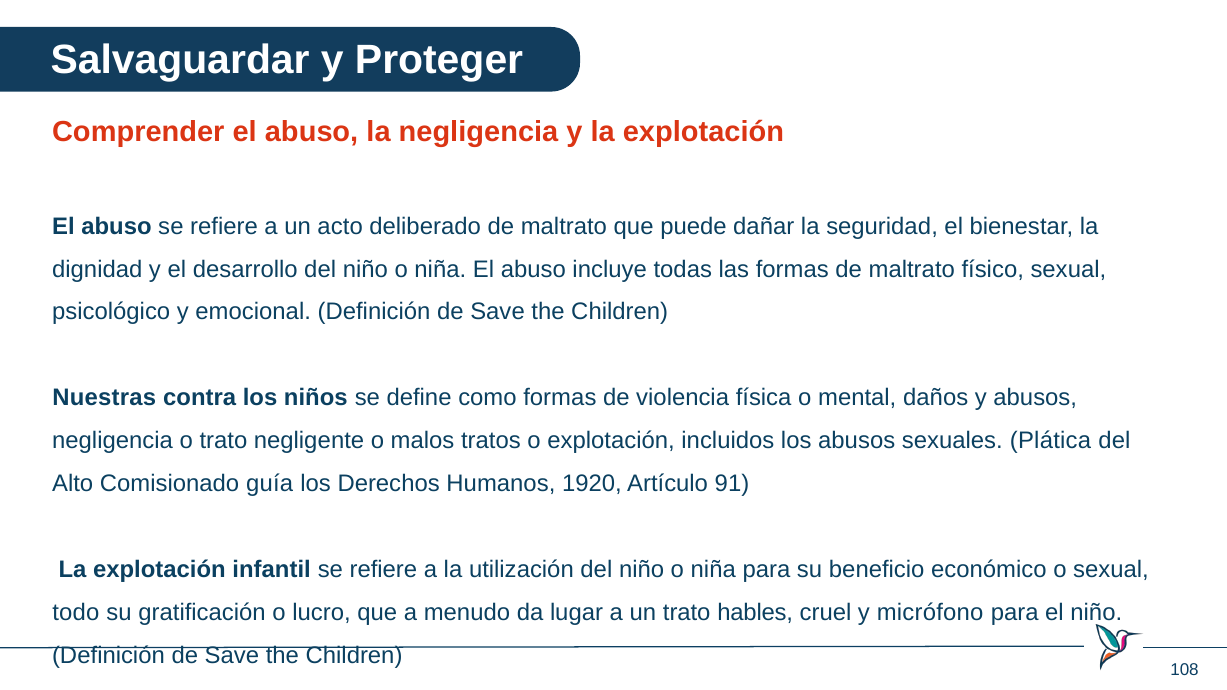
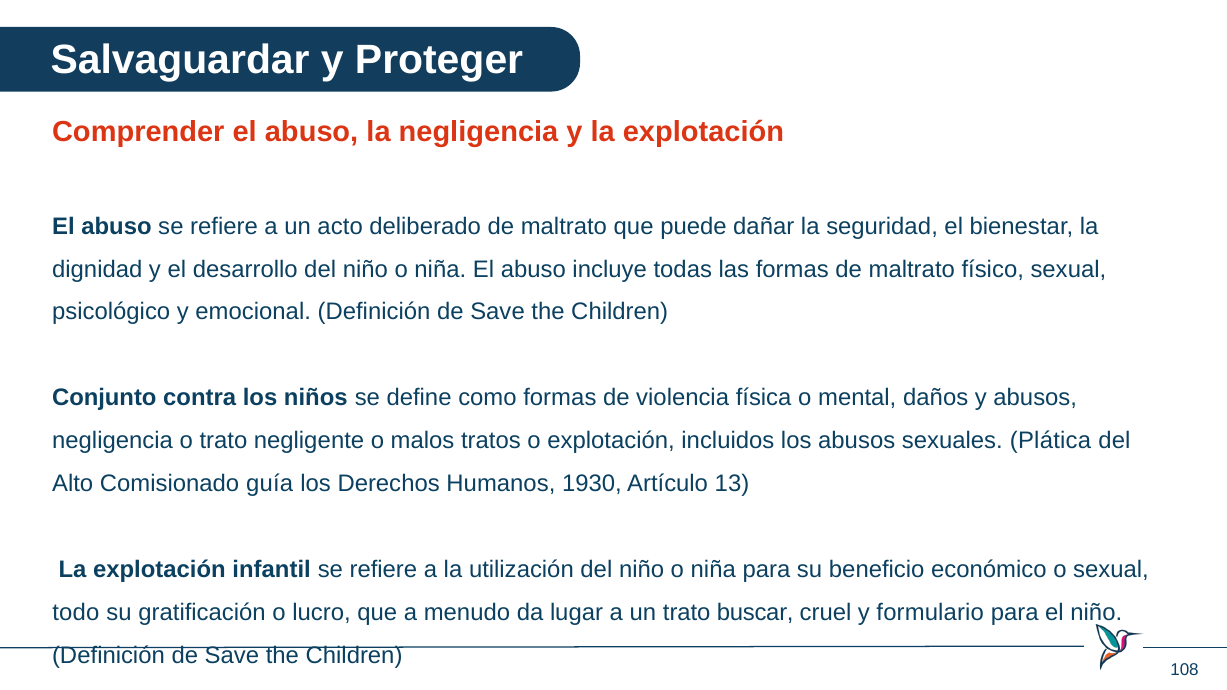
Nuestras: Nuestras -> Conjunto (104, 398)
1920: 1920 -> 1930 (592, 484)
91: 91 -> 13 (732, 484)
hables: hables -> buscar (755, 613)
micrófono: micrófono -> formulario (930, 613)
